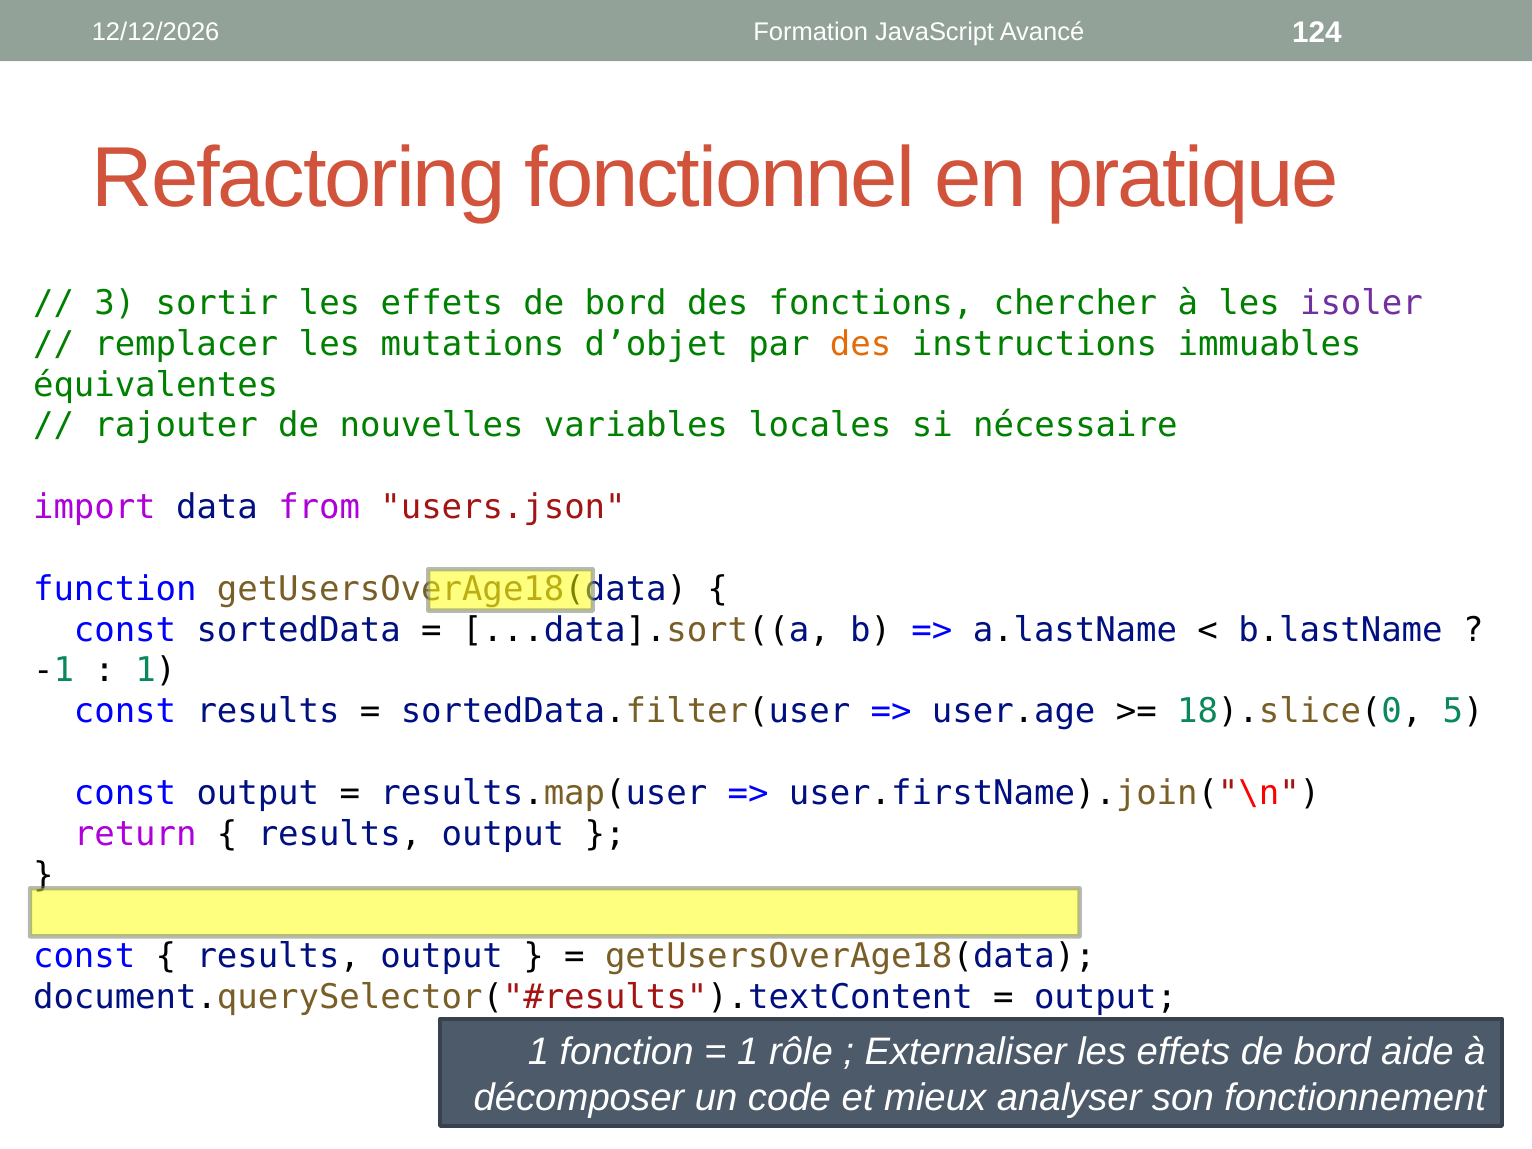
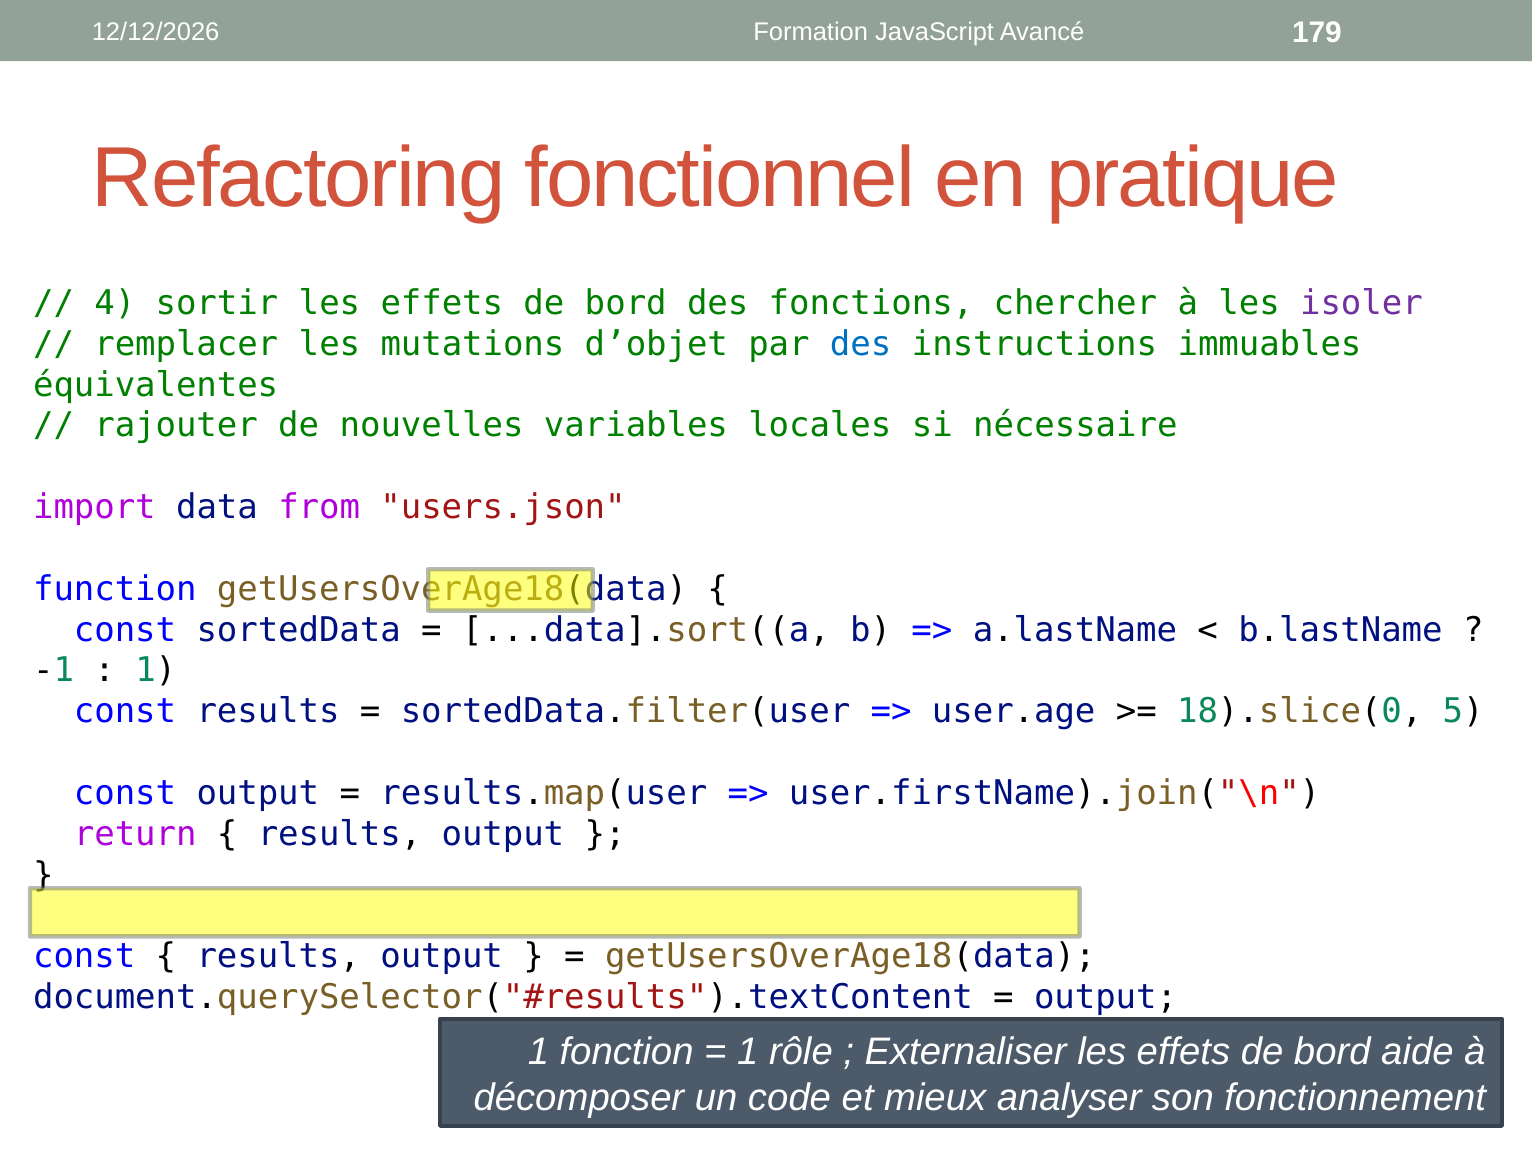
124: 124 -> 179 (1317, 33)
3: 3 -> 4 (115, 303)
des colour: orange -> blue (861, 344)
